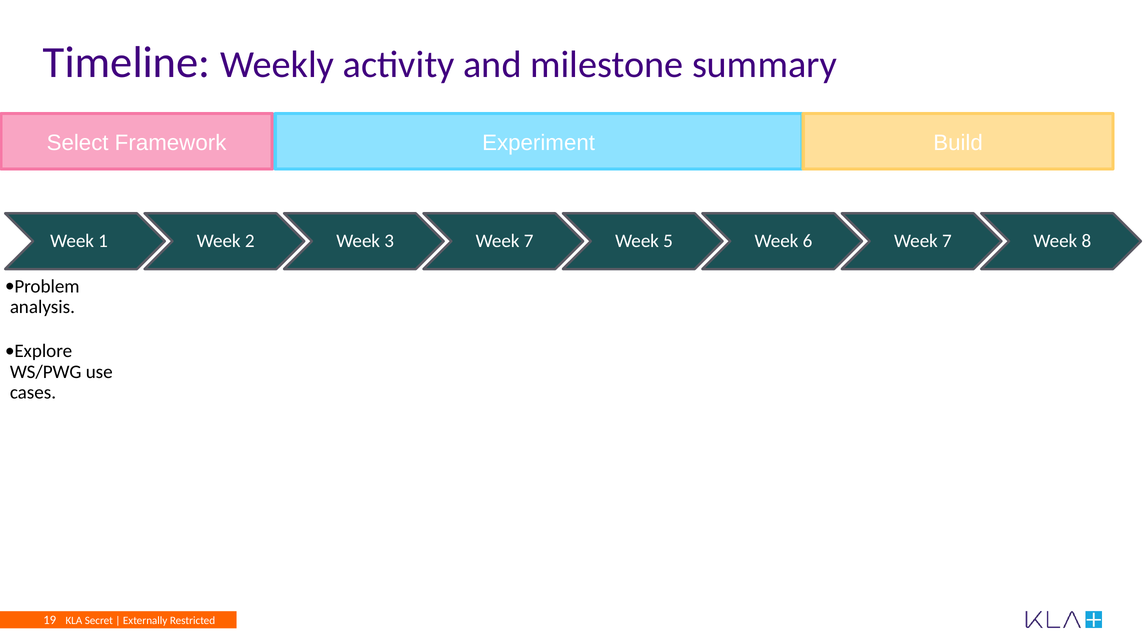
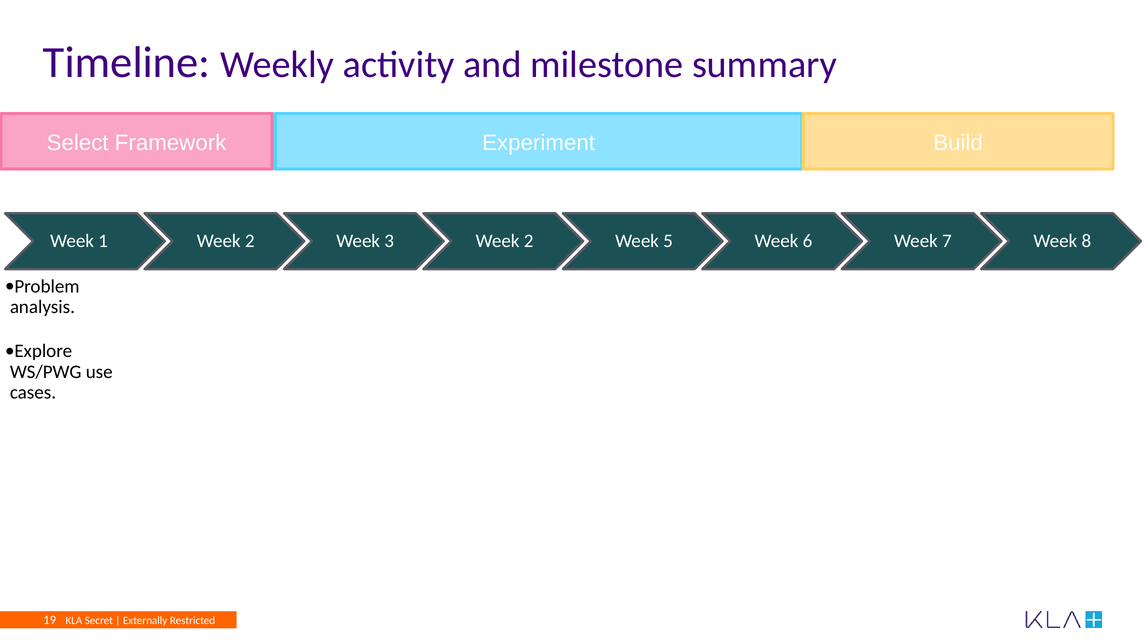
3 Week 7: 7 -> 2 (529, 241)
